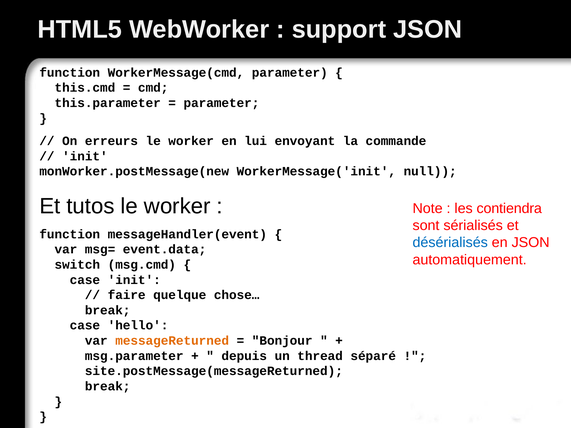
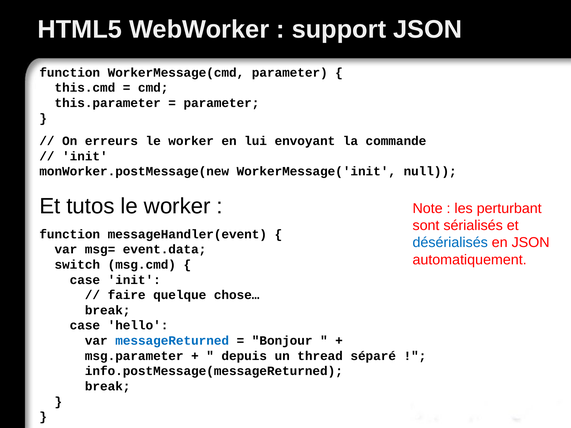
contiendra: contiendra -> perturbant (509, 208)
messageReturned colour: orange -> blue (172, 341)
site.postMessage(messageReturned: site.postMessage(messageReturned -> info.postMessage(messageReturned (214, 371)
